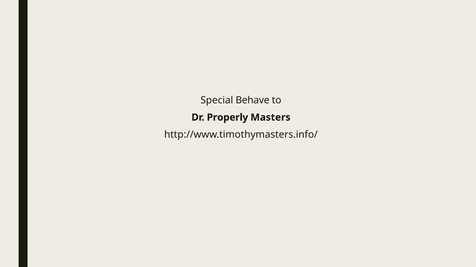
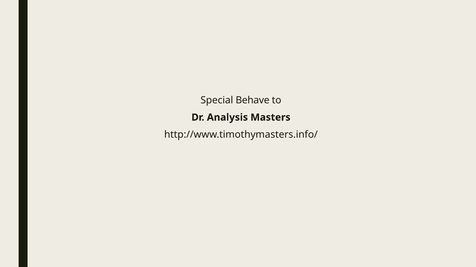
Properly: Properly -> Analysis (227, 118)
